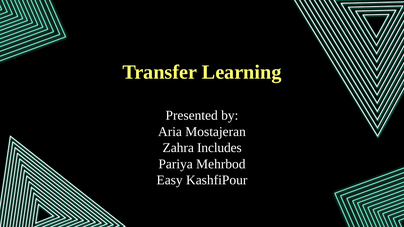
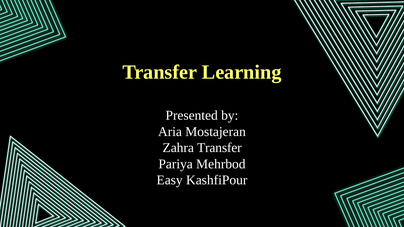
Zahra Includes: Includes -> Transfer (219, 148)
